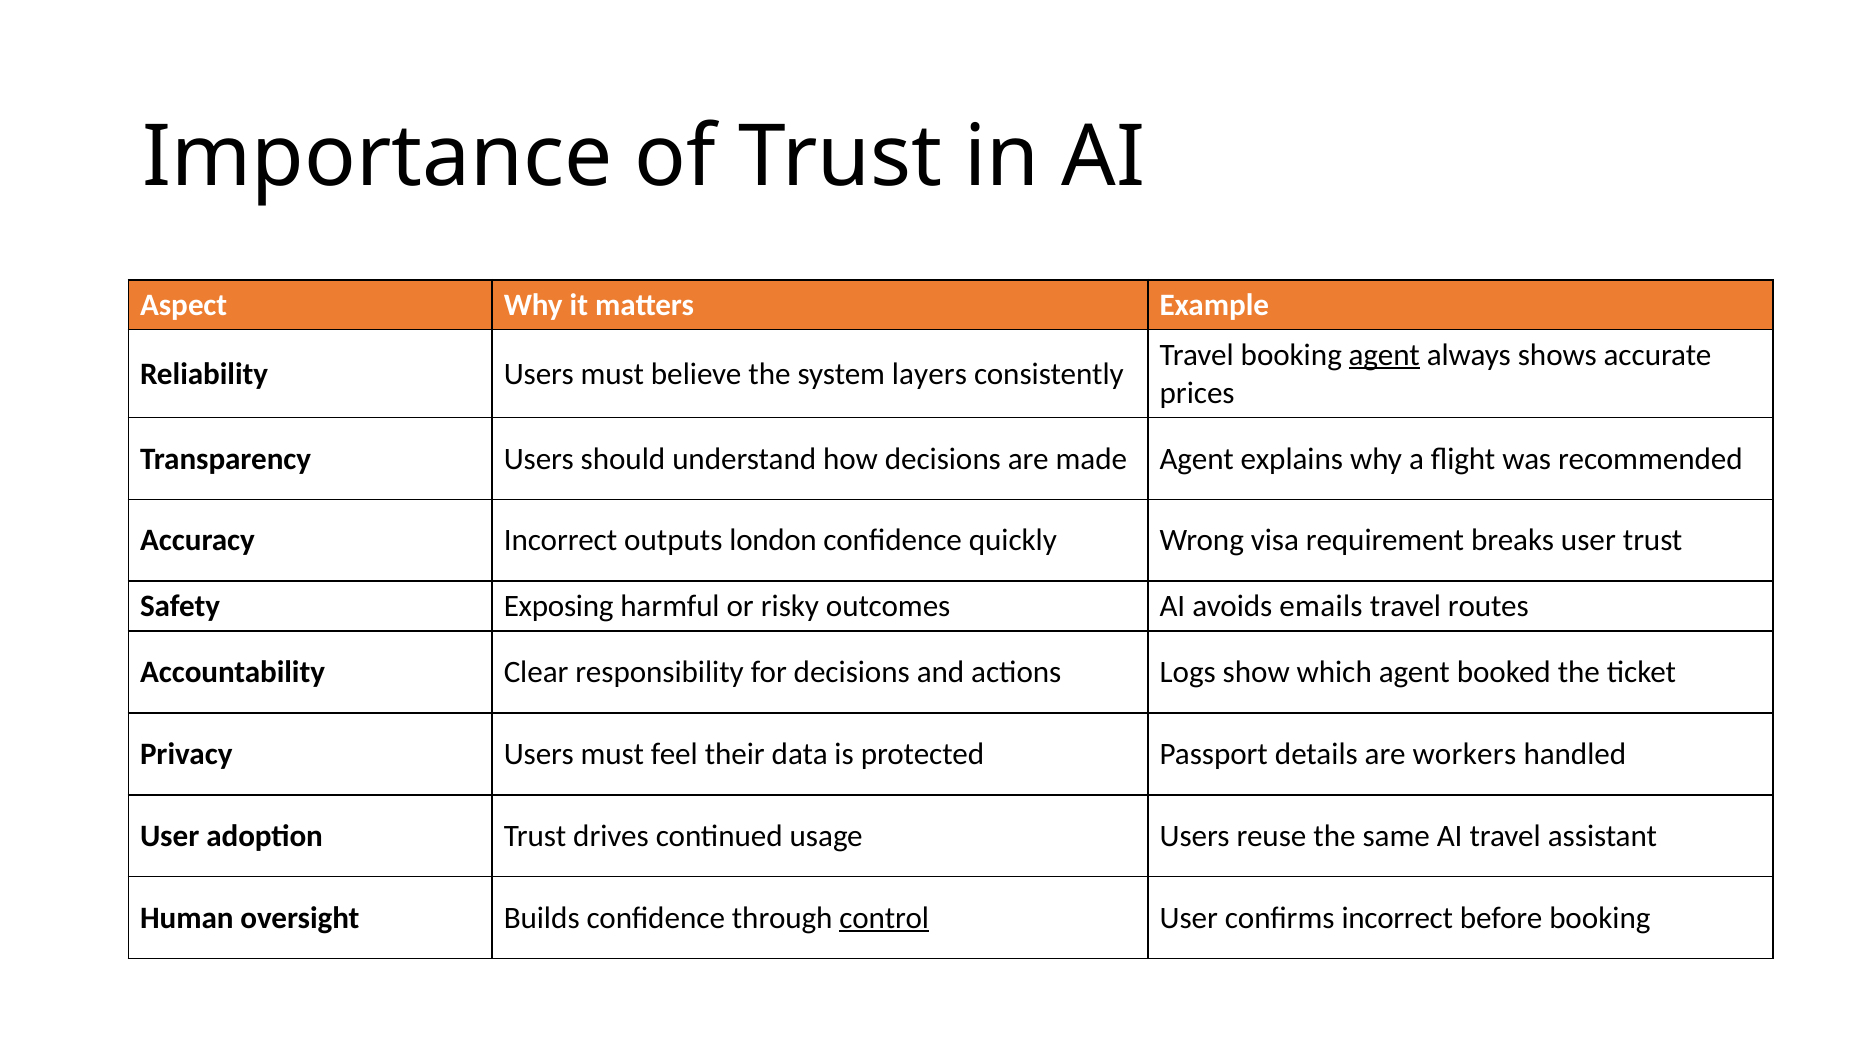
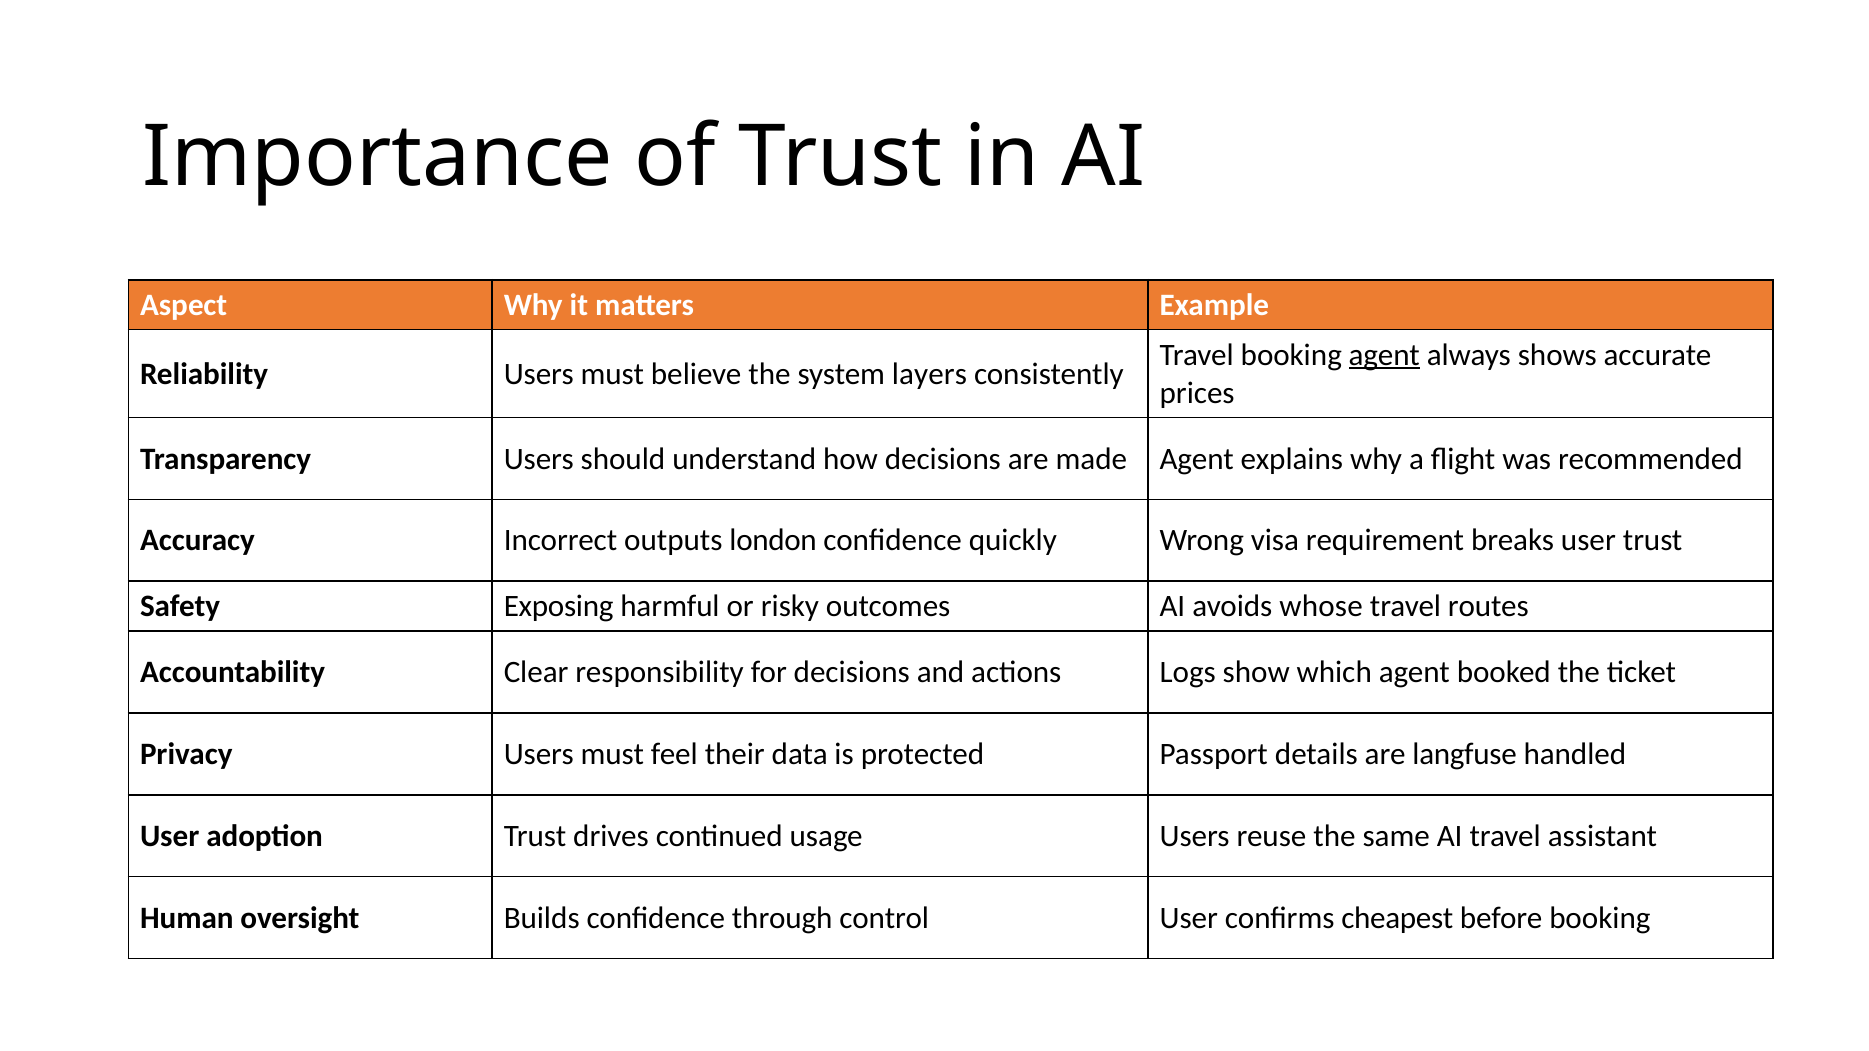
emails: emails -> whose (1321, 607)
workers: workers -> langfuse (1465, 754)
control underline: present -> none (884, 918)
confirms incorrect: incorrect -> cheapest (1397, 918)
